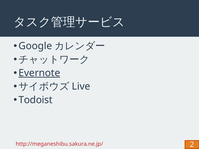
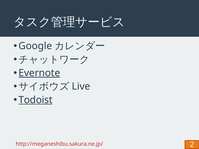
Todoist underline: none -> present (36, 100)
